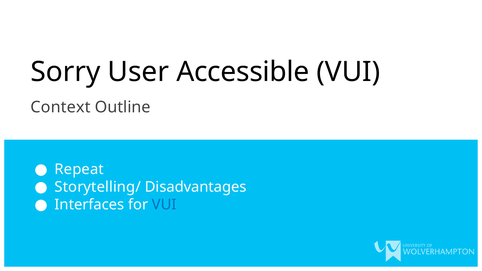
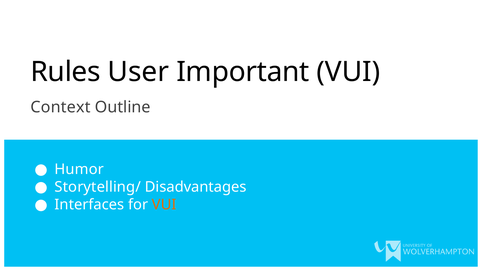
Sorry: Sorry -> Rules (66, 72)
Accessible: Accessible -> Important (243, 72)
Repeat: Repeat -> Humor (79, 169)
VUI colour: blue -> orange (164, 205)
